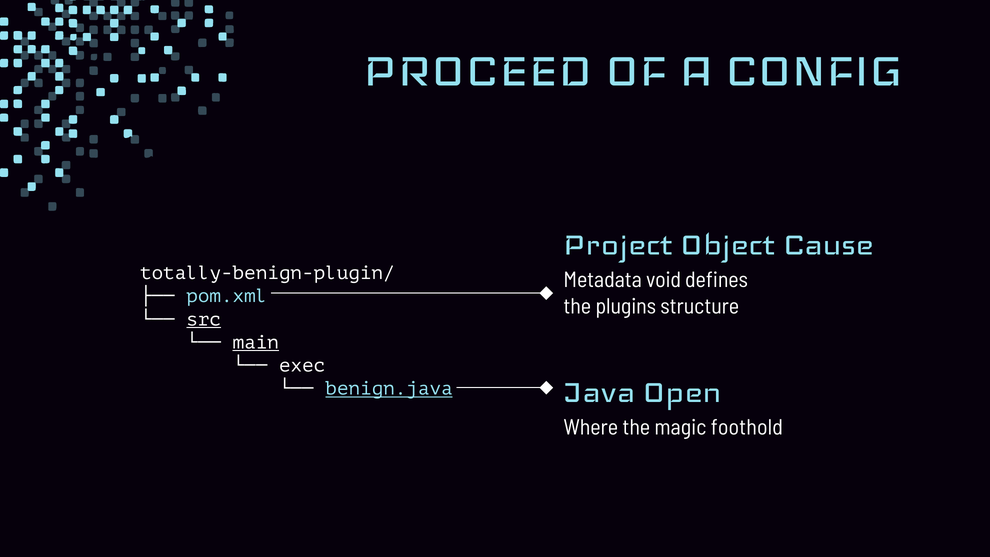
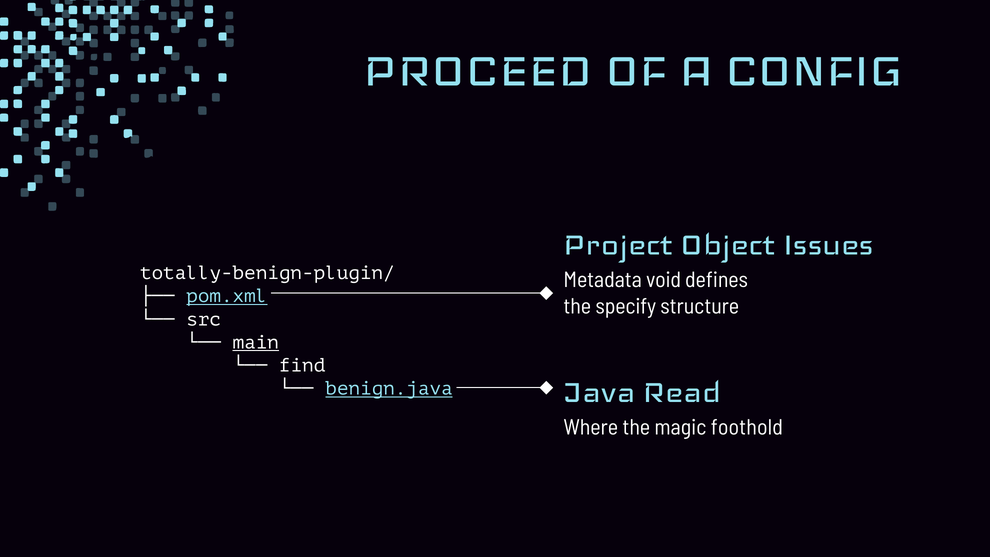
Cause: Cause -> Issues (828, 242)
pom.xml underline: none -> present (227, 296)
plugins: plugins -> specify (626, 306)
src underline: present -> none (204, 319)
exec: exec -> find (302, 365)
Open: Open -> Read (682, 389)
